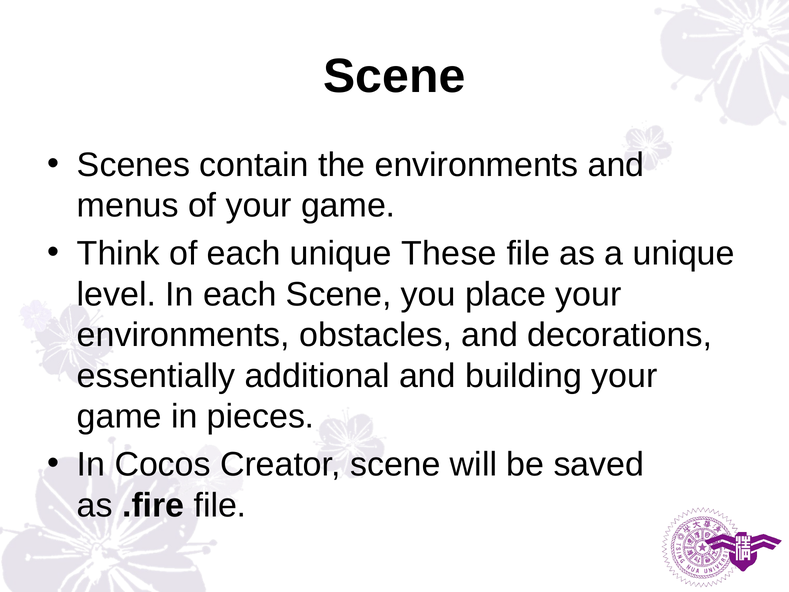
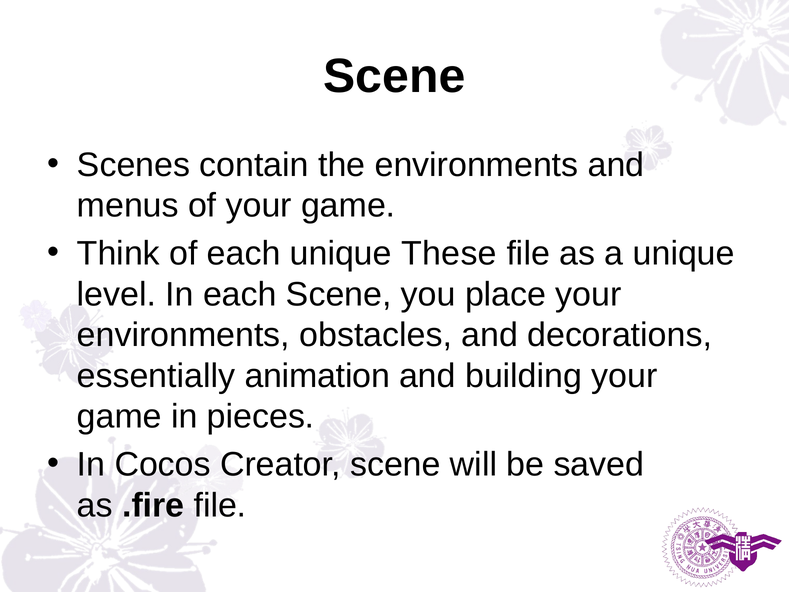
additional: additional -> animation (317, 376)
